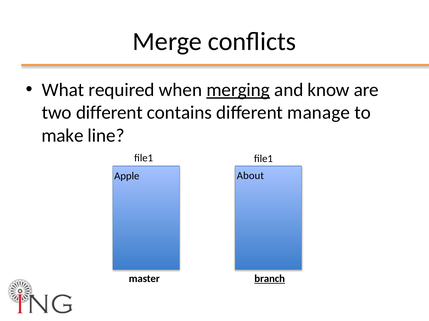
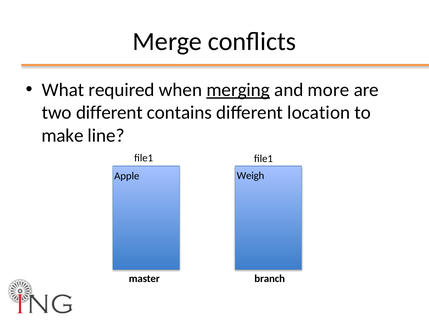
know: know -> more (329, 90)
manage: manage -> location (319, 113)
About: About -> Weigh (250, 176)
branch underline: present -> none (270, 279)
